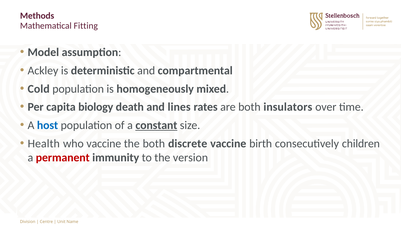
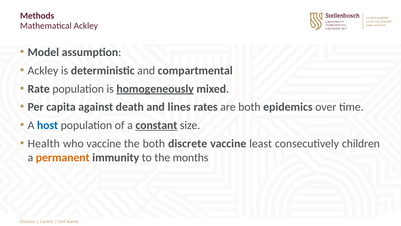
Mathematical Fitting: Fitting -> Ackley (86, 26)
Cold: Cold -> Rate (39, 89)
homogeneously underline: none -> present (155, 89)
biology: biology -> against (96, 107)
insulators: insulators -> epidemics (288, 107)
birth: birth -> least (261, 143)
permanent colour: red -> orange (63, 157)
version: version -> months (191, 157)
